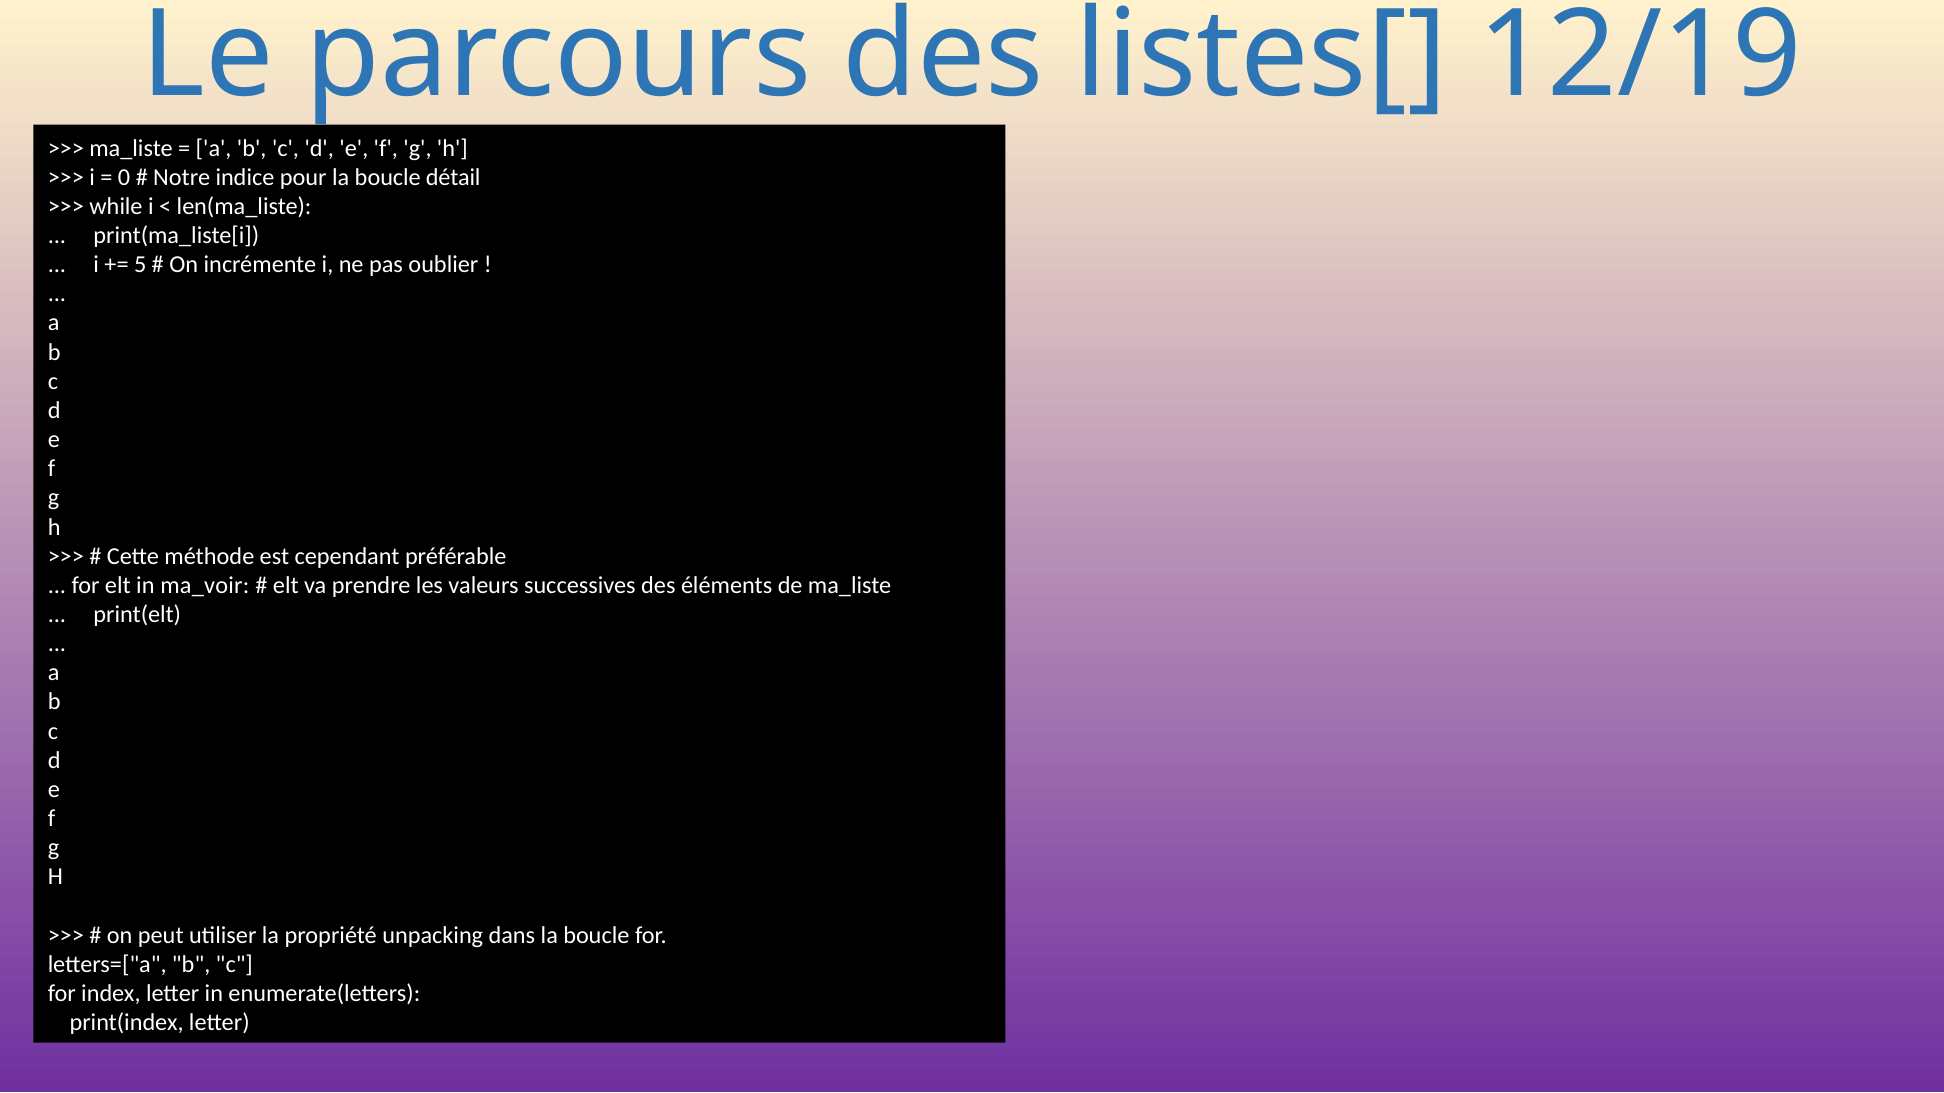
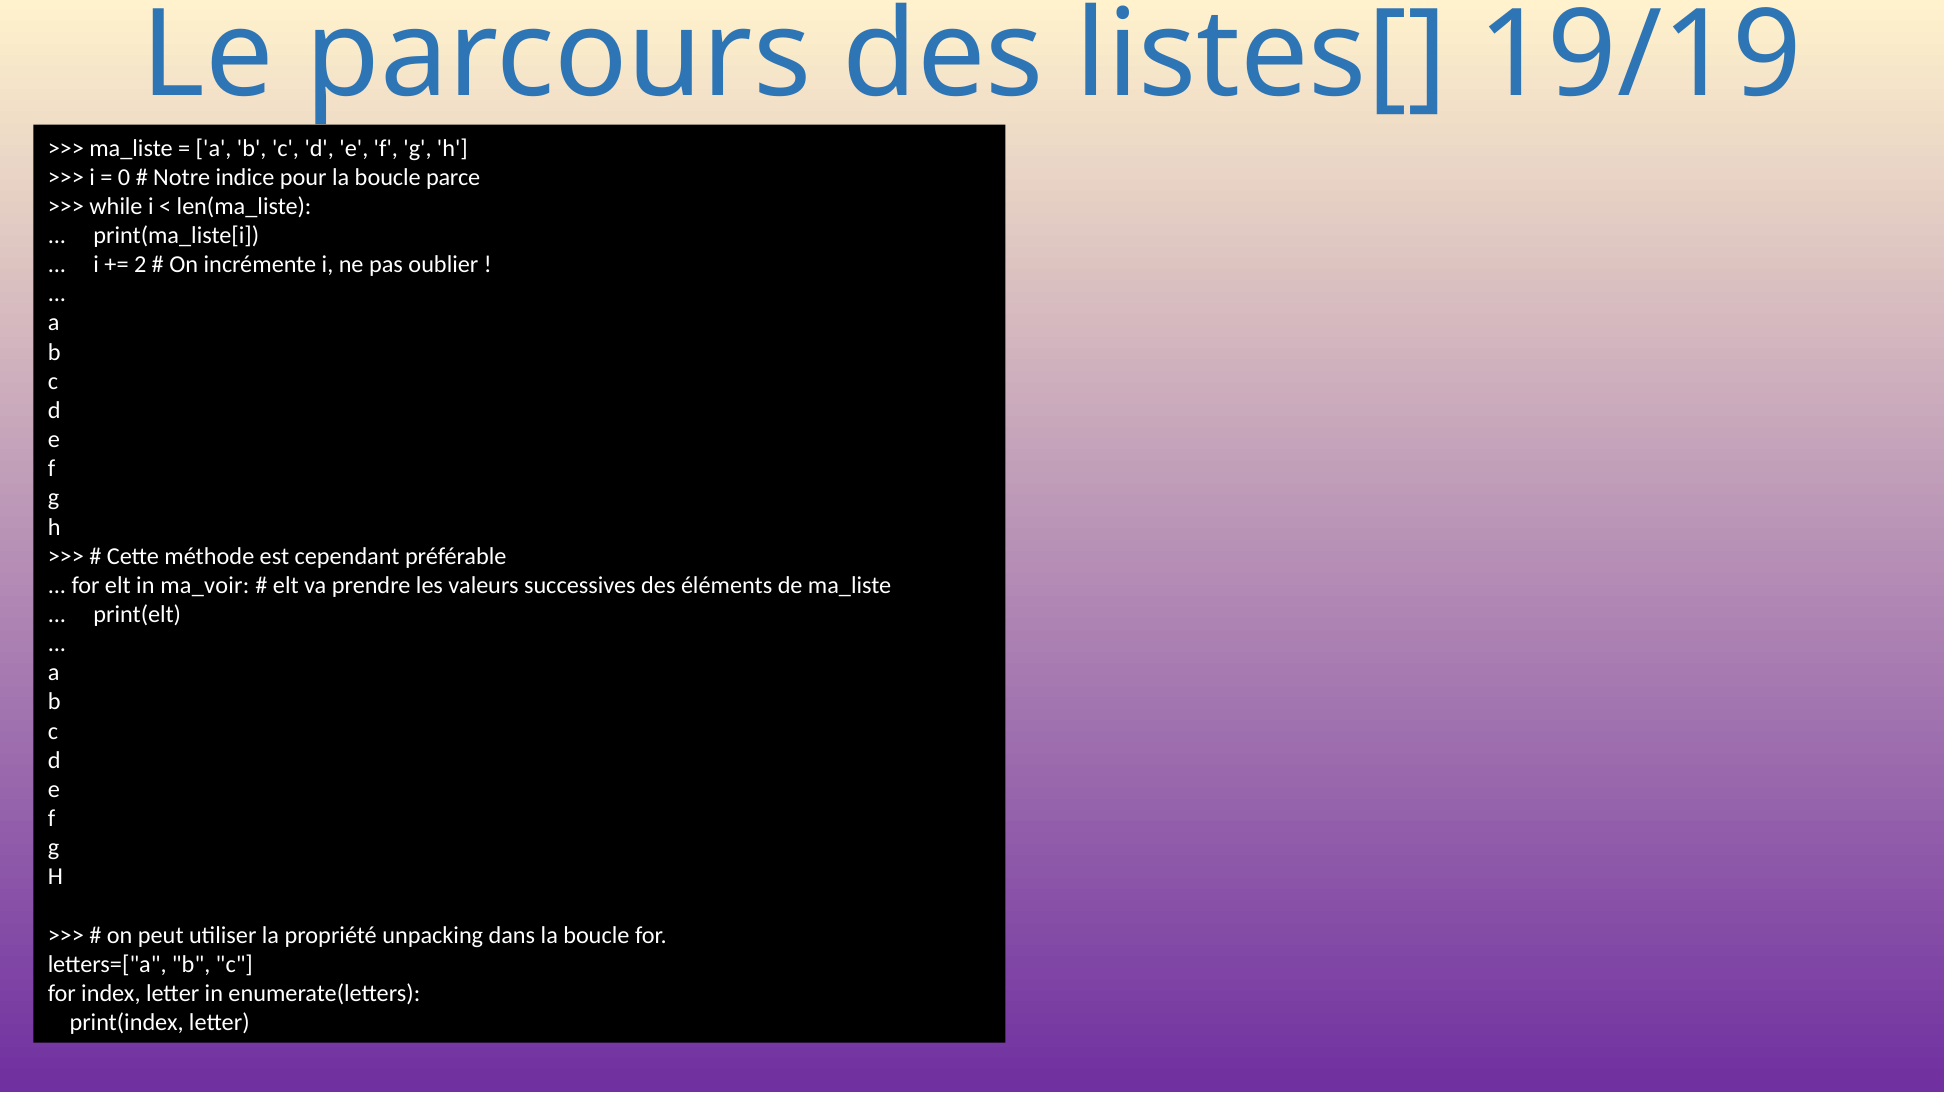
12/19: 12/19 -> 19/19 (1640, 56)
détail: détail -> parce (453, 177)
5: 5 -> 2 (140, 265)
